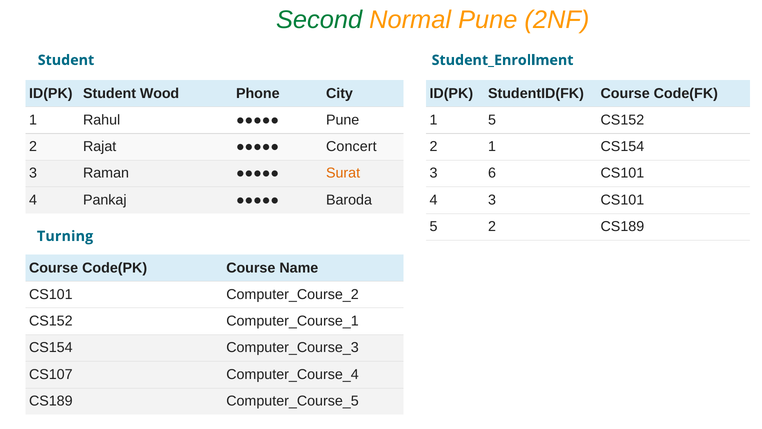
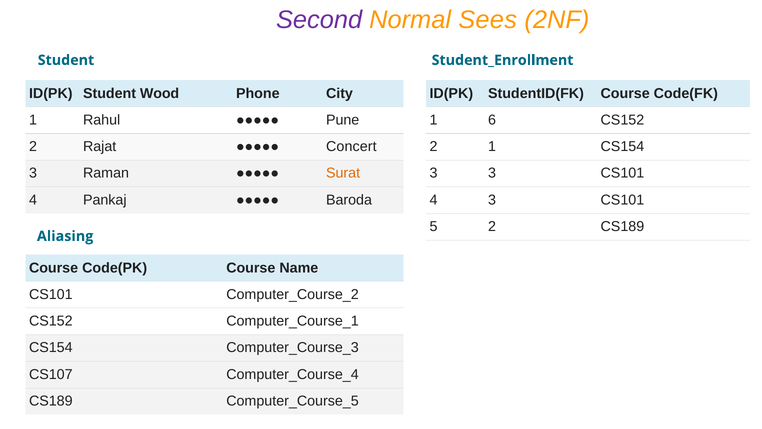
Second colour: green -> purple (319, 20)
Normal Pune: Pune -> Sees (488, 20)
1 5: 5 -> 6 (492, 120)
3 6: 6 -> 3 (492, 173)
Turning: Turning -> Aliasing (65, 236)
